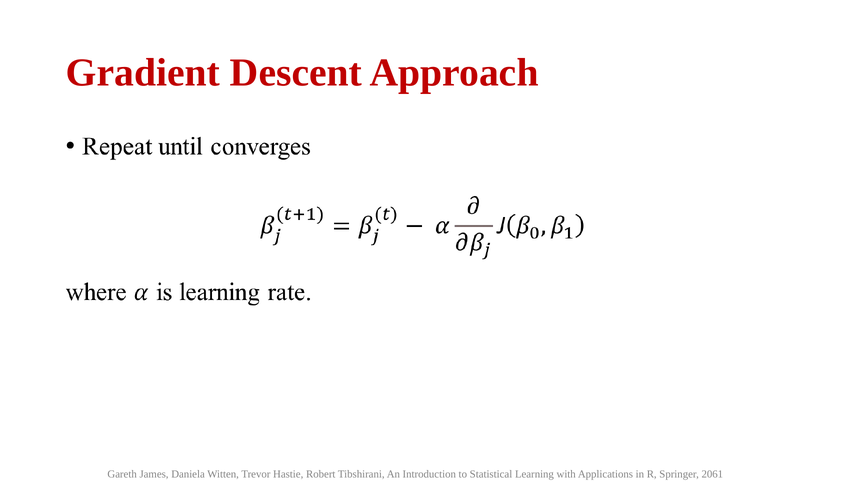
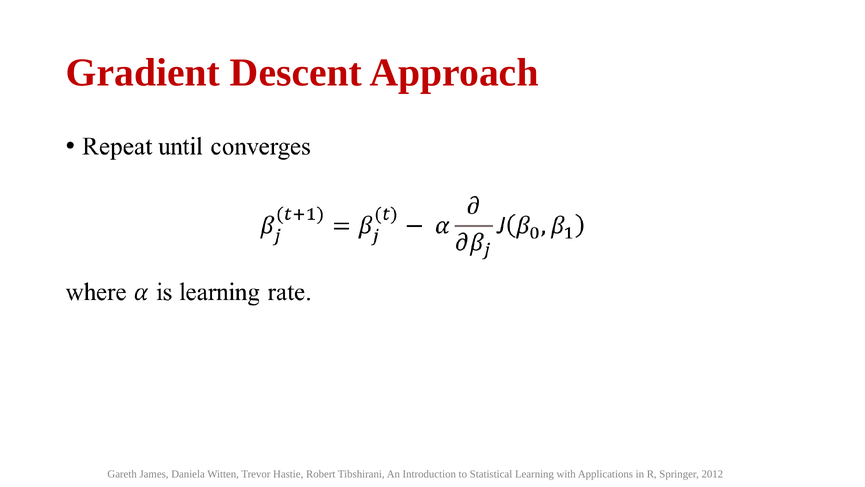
2061: 2061 -> 2012 (712, 474)
